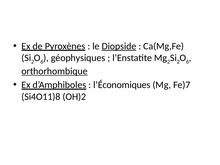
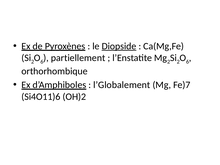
géophysiques: géophysiques -> partiellement (78, 58)
orthorhombique underline: present -> none (55, 71)
l’Économiques: l’Économiques -> l’Globalement (122, 85)
Si4O11)8: Si4O11)8 -> Si4O11)6 (41, 97)
